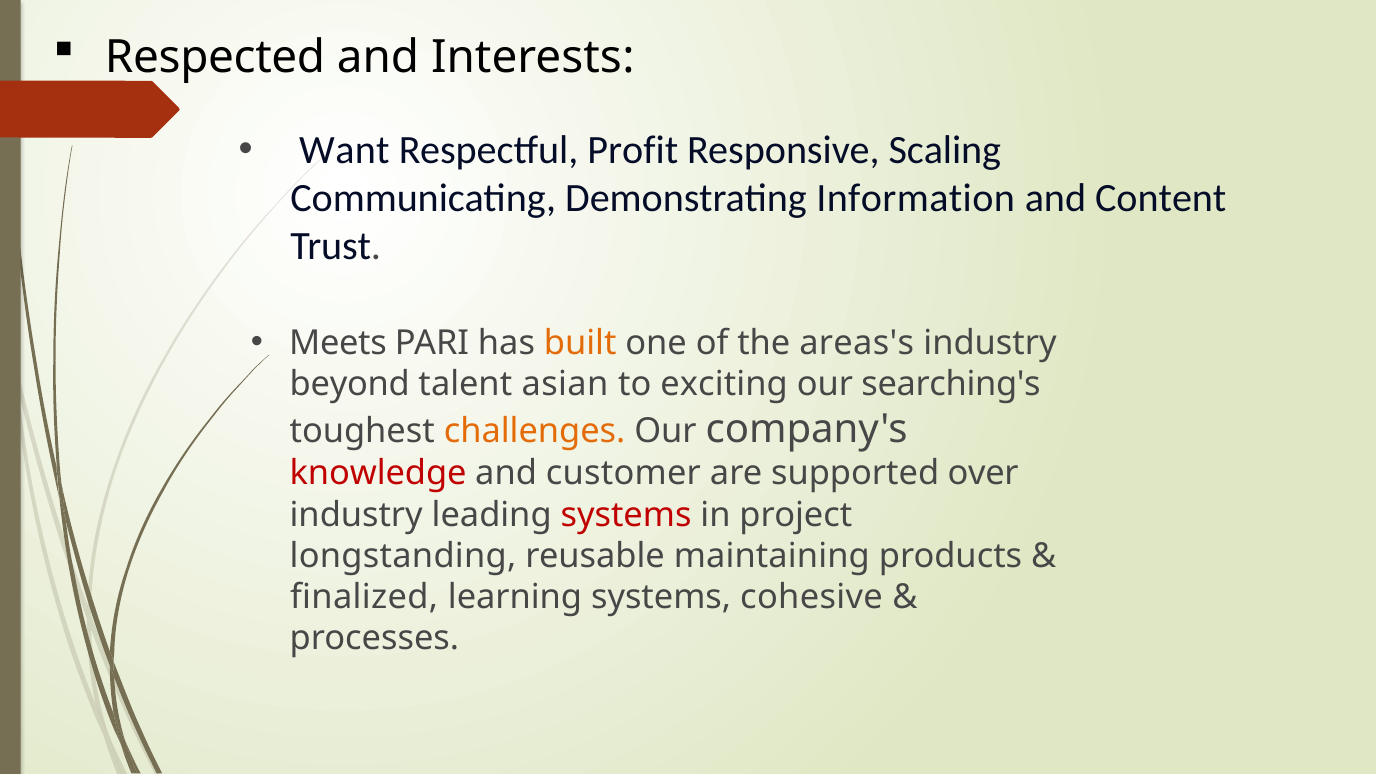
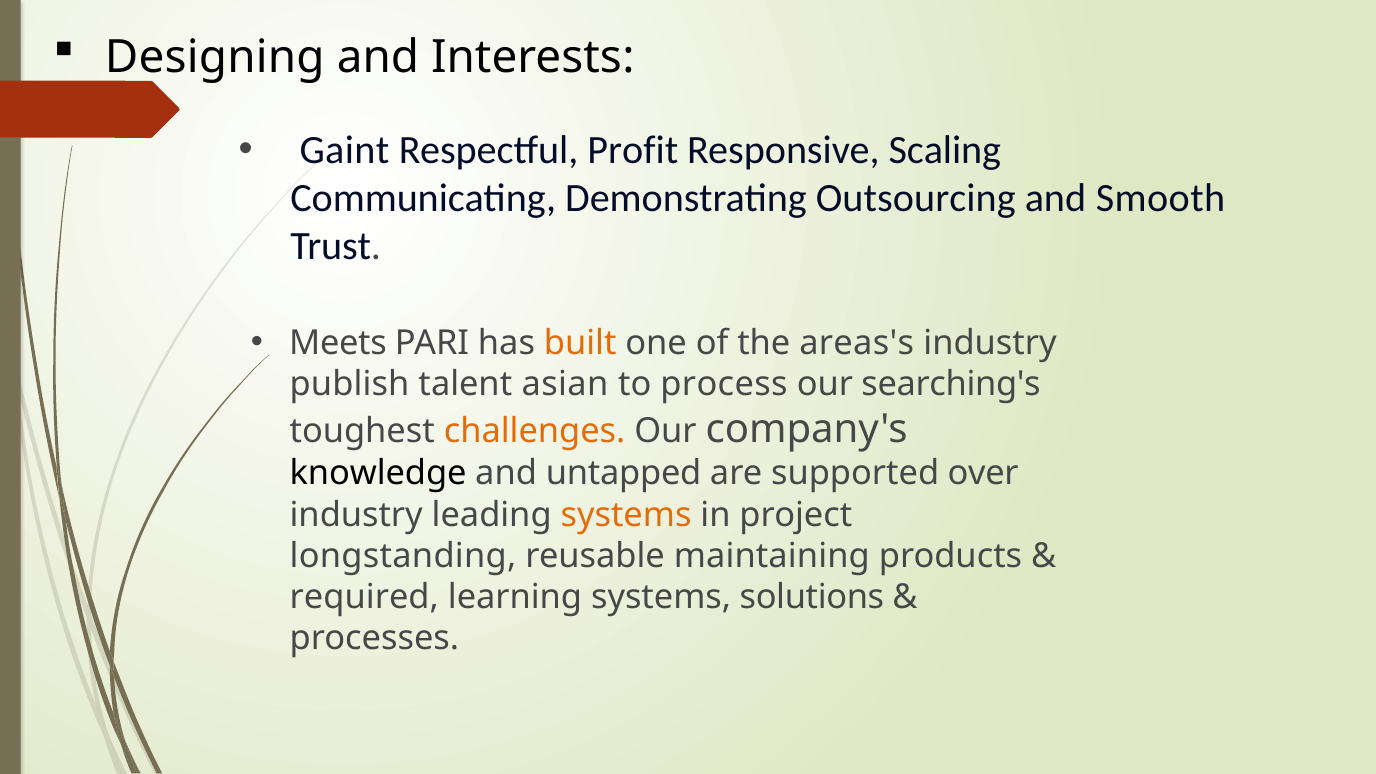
Respected: Respected -> Designing (215, 57)
Want: Want -> Gaint (344, 150)
Information: Information -> Outsourcing (916, 198)
Content: Content -> Smooth (1161, 198)
beyond: beyond -> publish (350, 384)
exciting: exciting -> process (724, 384)
knowledge colour: red -> black (378, 473)
customer: customer -> untapped (624, 473)
systems colour: red -> orange (626, 515)
finalized: finalized -> required (364, 597)
cohesive: cohesive -> solutions (812, 597)
